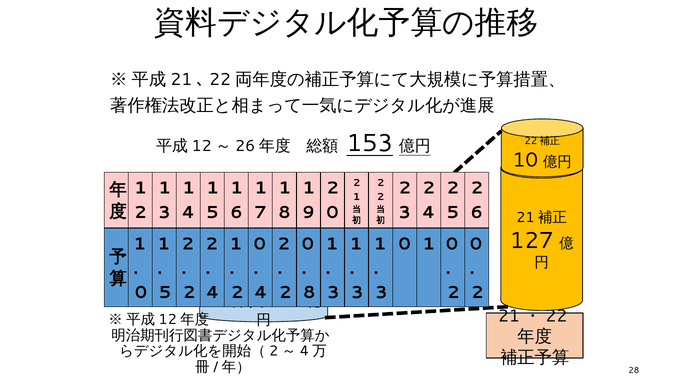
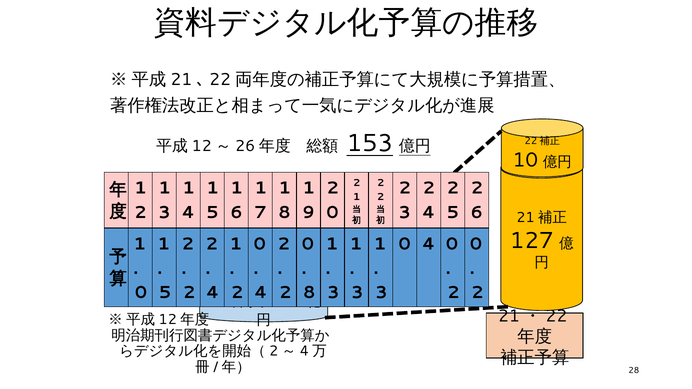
1: 1 -> 4 (429, 244)
